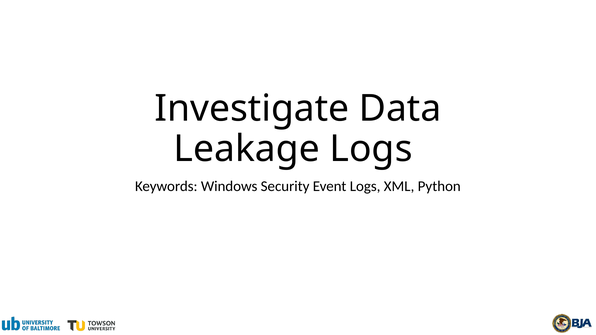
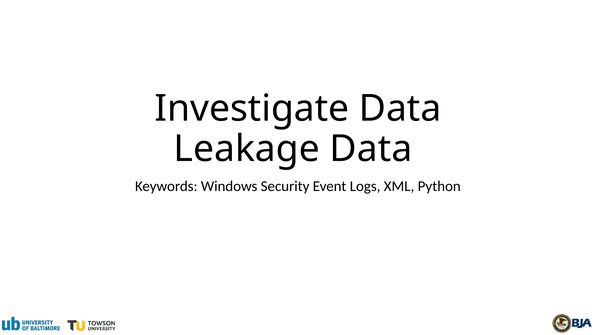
Leakage Logs: Logs -> Data (371, 149)
